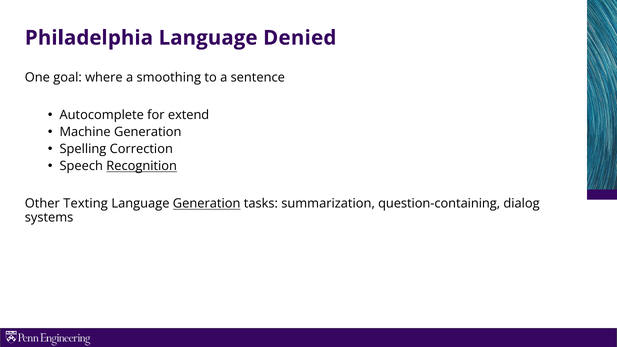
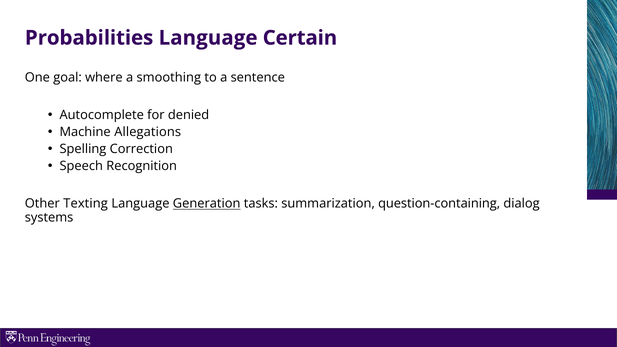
Philadelphia: Philadelphia -> Probabilities (89, 38)
Denied: Denied -> Certain (300, 38)
extend: extend -> denied (189, 115)
Machine Generation: Generation -> Allegations (148, 132)
Recognition underline: present -> none (142, 166)
